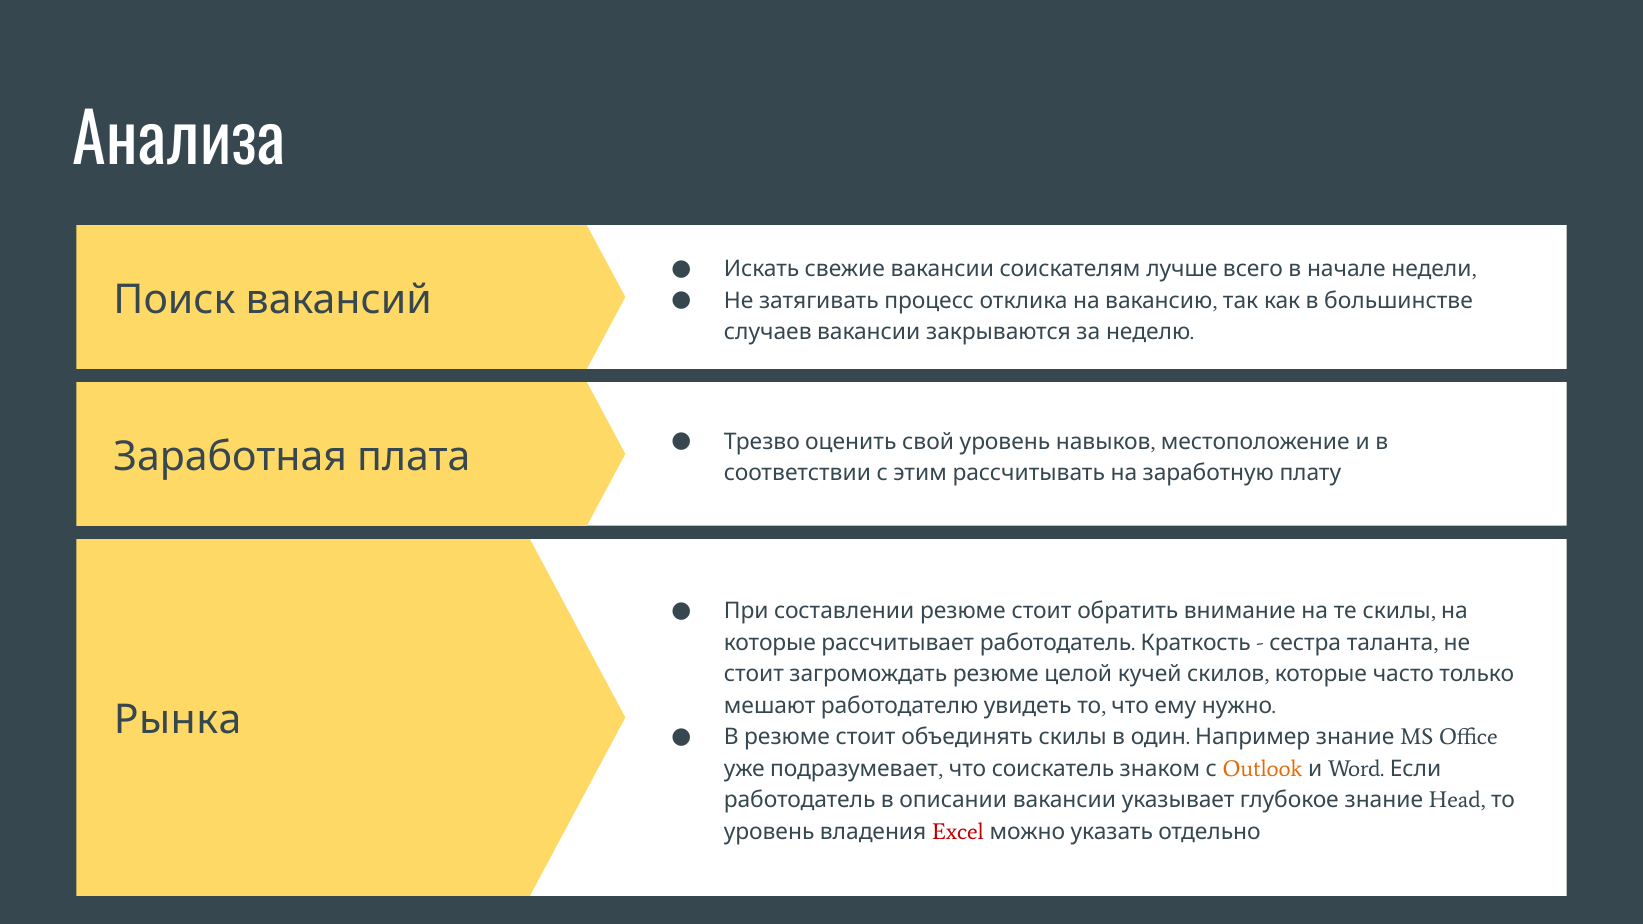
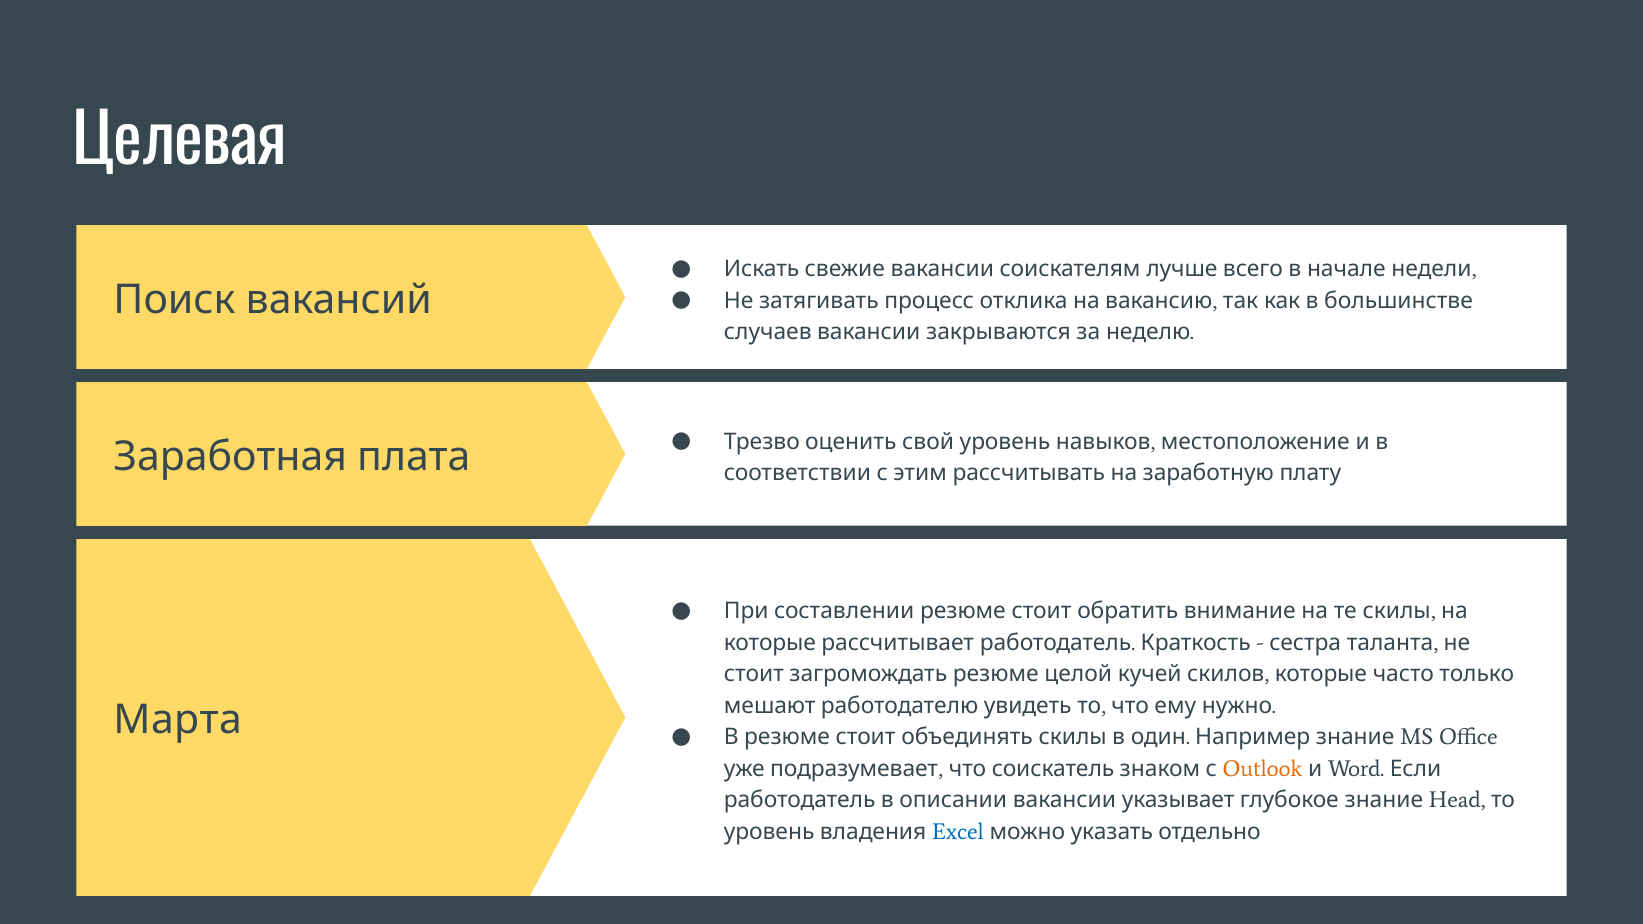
Анализа: Анализа -> Целевая (180, 142)
Рынка: Рынка -> Марта (178, 720)
Excel colour: red -> blue (958, 832)
